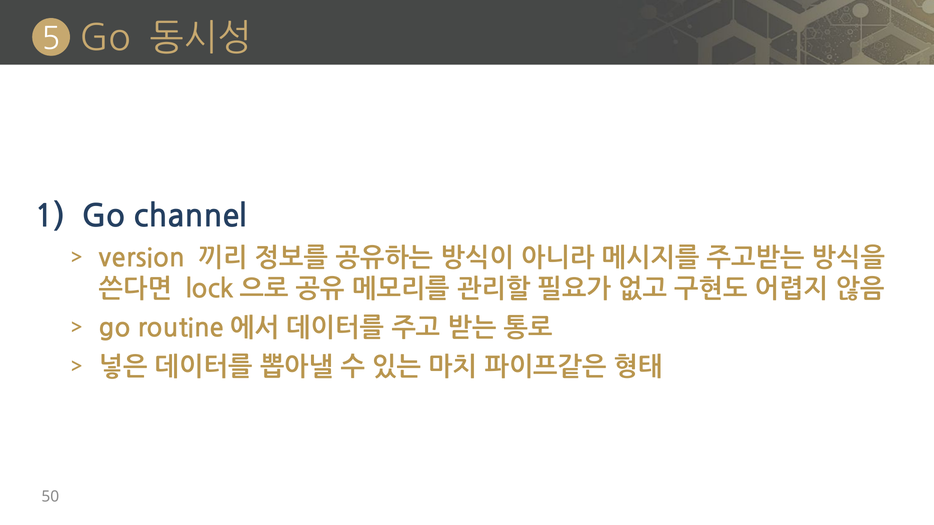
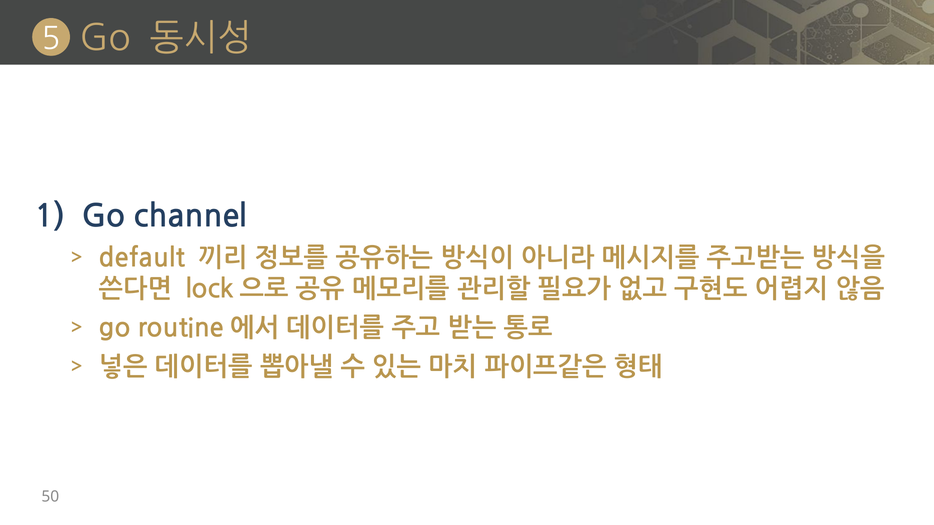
version: version -> default (142, 258)
